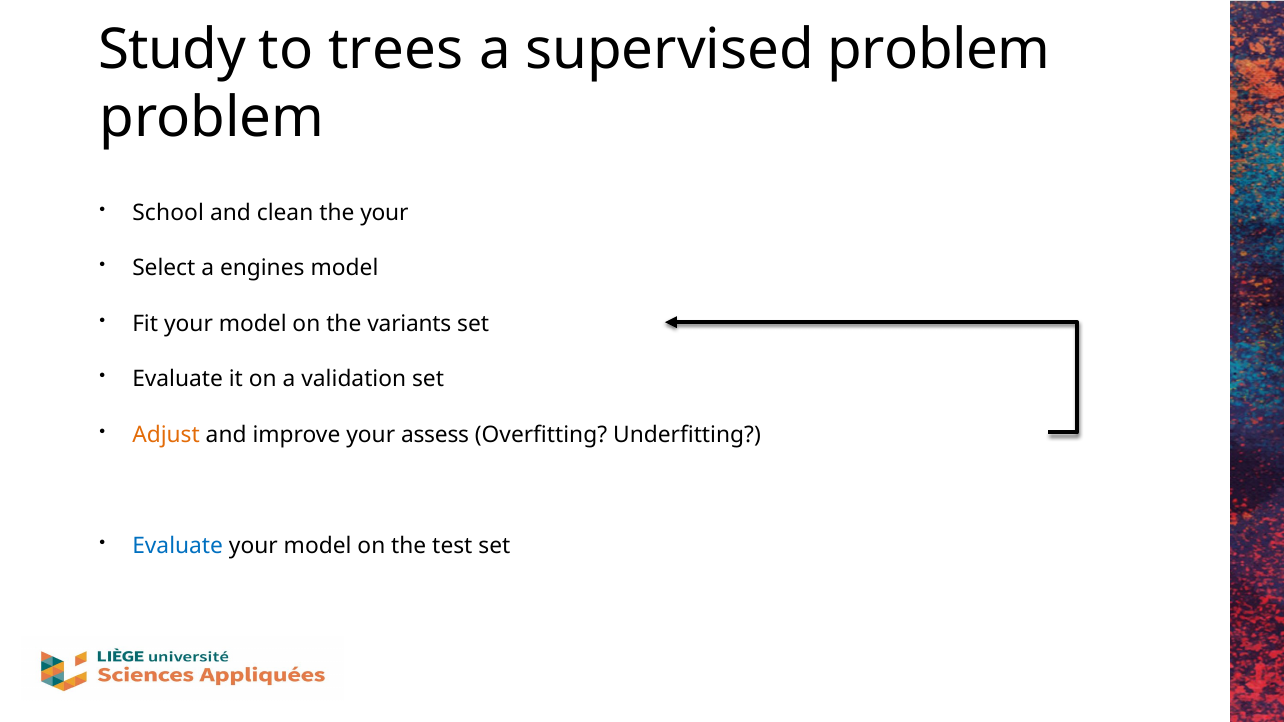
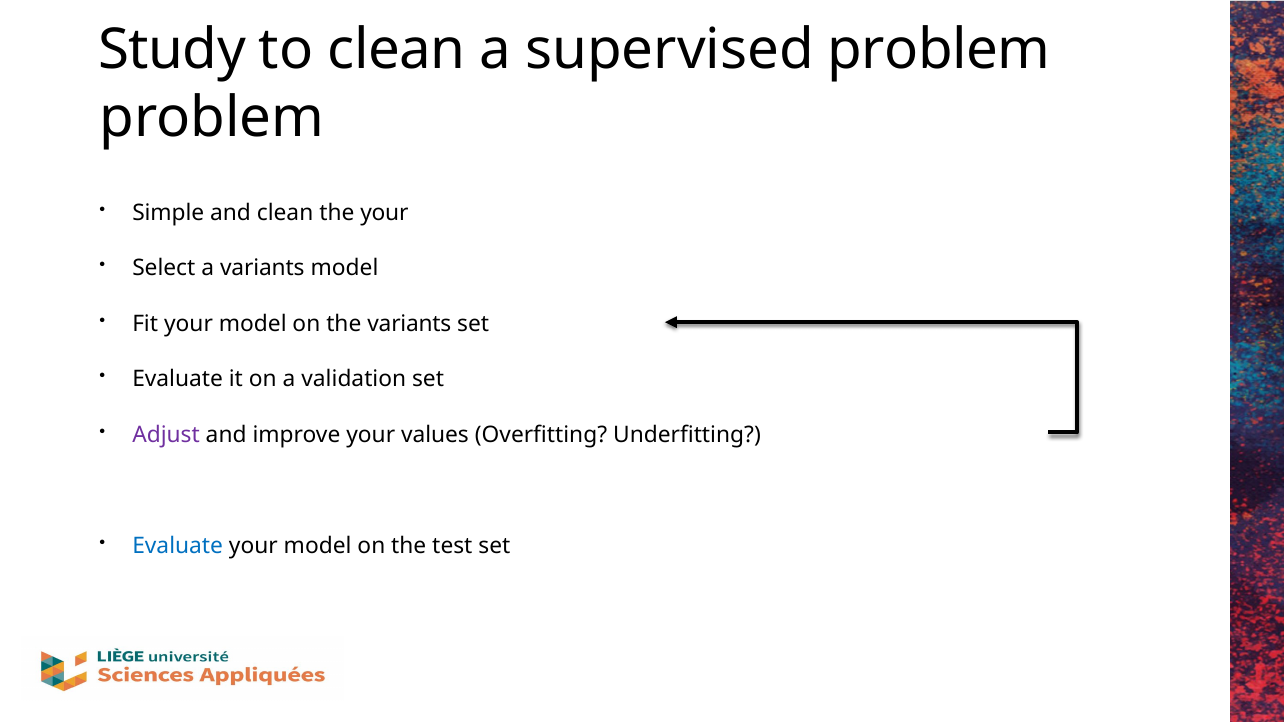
to trees: trees -> clean (397, 50)
School: School -> Simple (168, 213)
a engines: engines -> variants (262, 268)
Adjust colour: orange -> purple (166, 435)
assess: assess -> values (435, 435)
